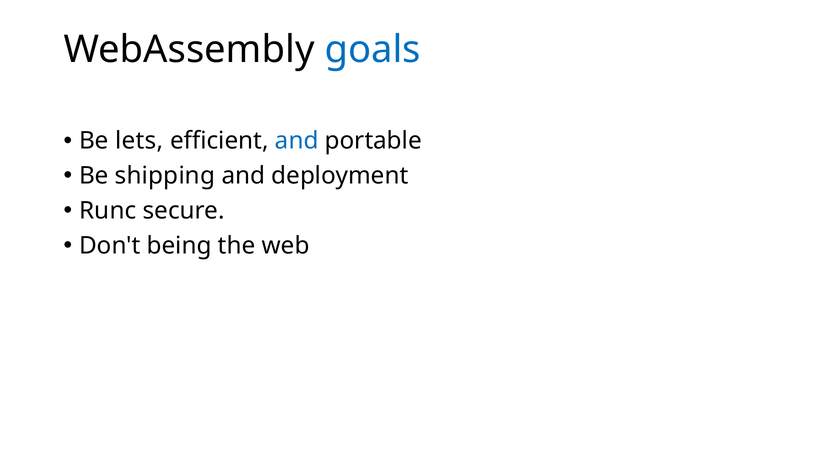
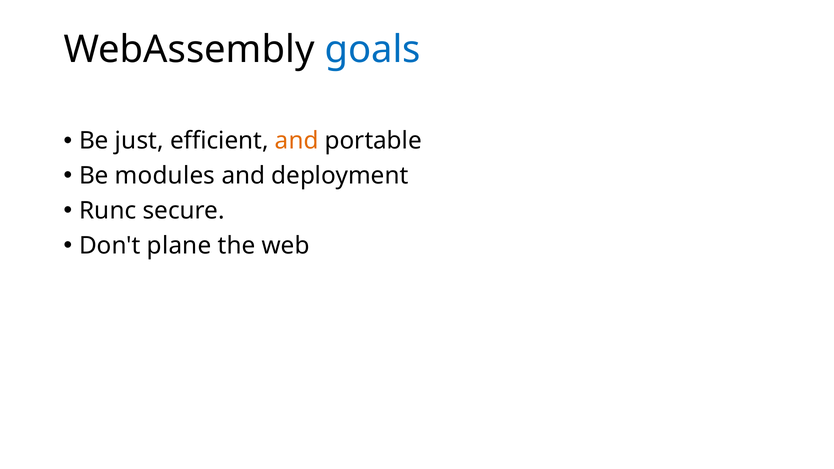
lets: lets -> just (139, 141)
and colour: blue -> orange (297, 141)
shipping: shipping -> modules (165, 176)
being: being -> plane (179, 246)
